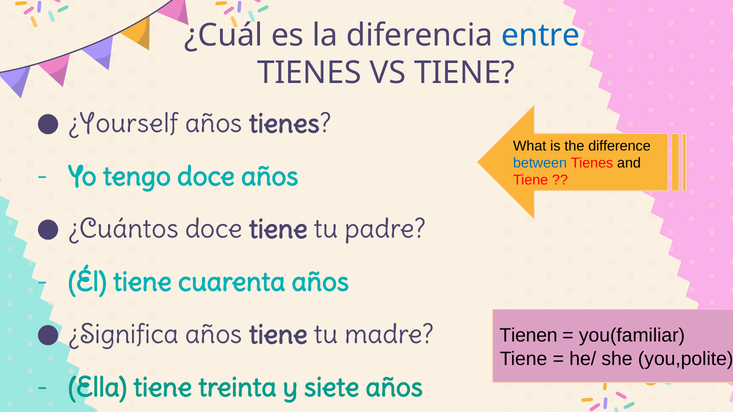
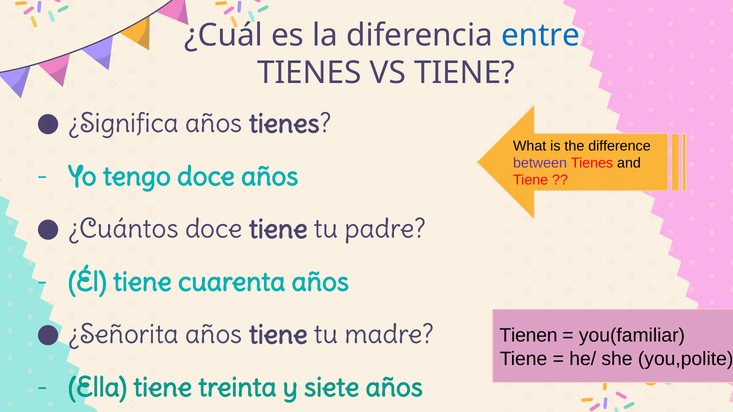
¿Yourself: ¿Yourself -> ¿Significa (124, 124)
between colour: blue -> purple (540, 163)
¿Significa: ¿Significa -> ¿Señorita (124, 335)
